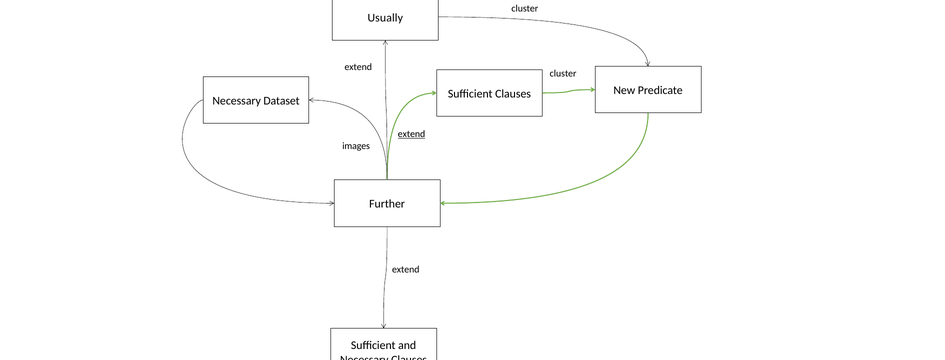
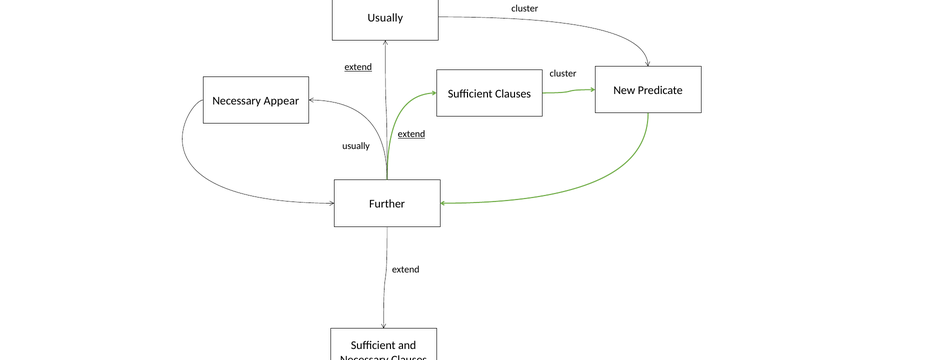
extend underline: none -> present (358, 67)
Dataset: Dataset -> Appear (281, 101)
images: images -> usually (356, 146)
